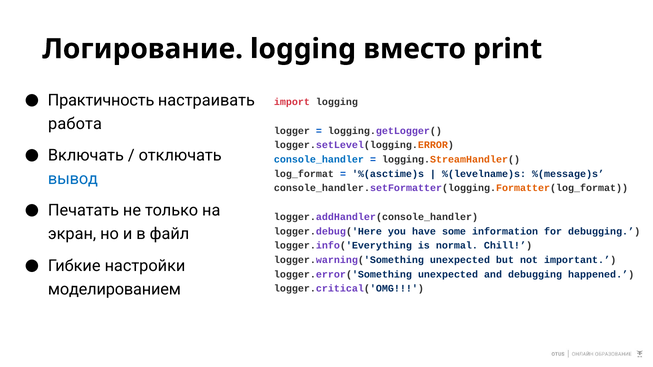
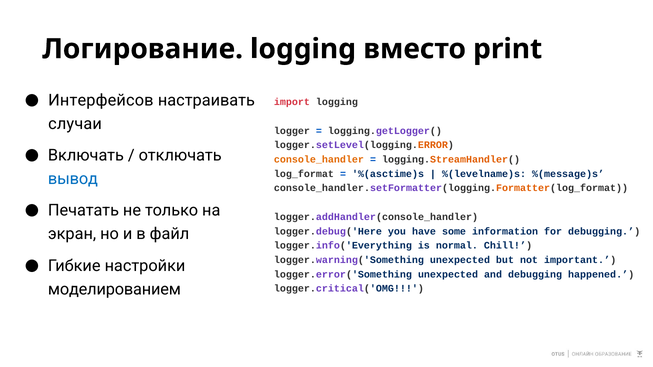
Практичность: Практичность -> Интерфейсов (101, 100)
работа: работа -> случаи (75, 124)
console_handler colour: blue -> orange (319, 160)
